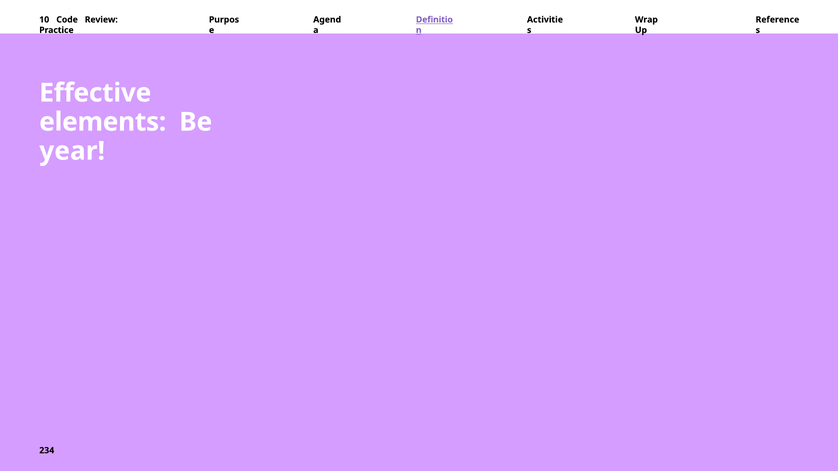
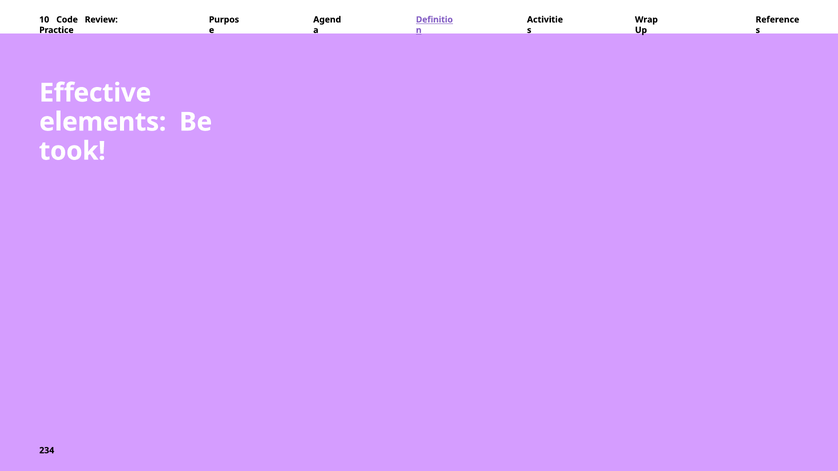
year: year -> took (72, 151)
